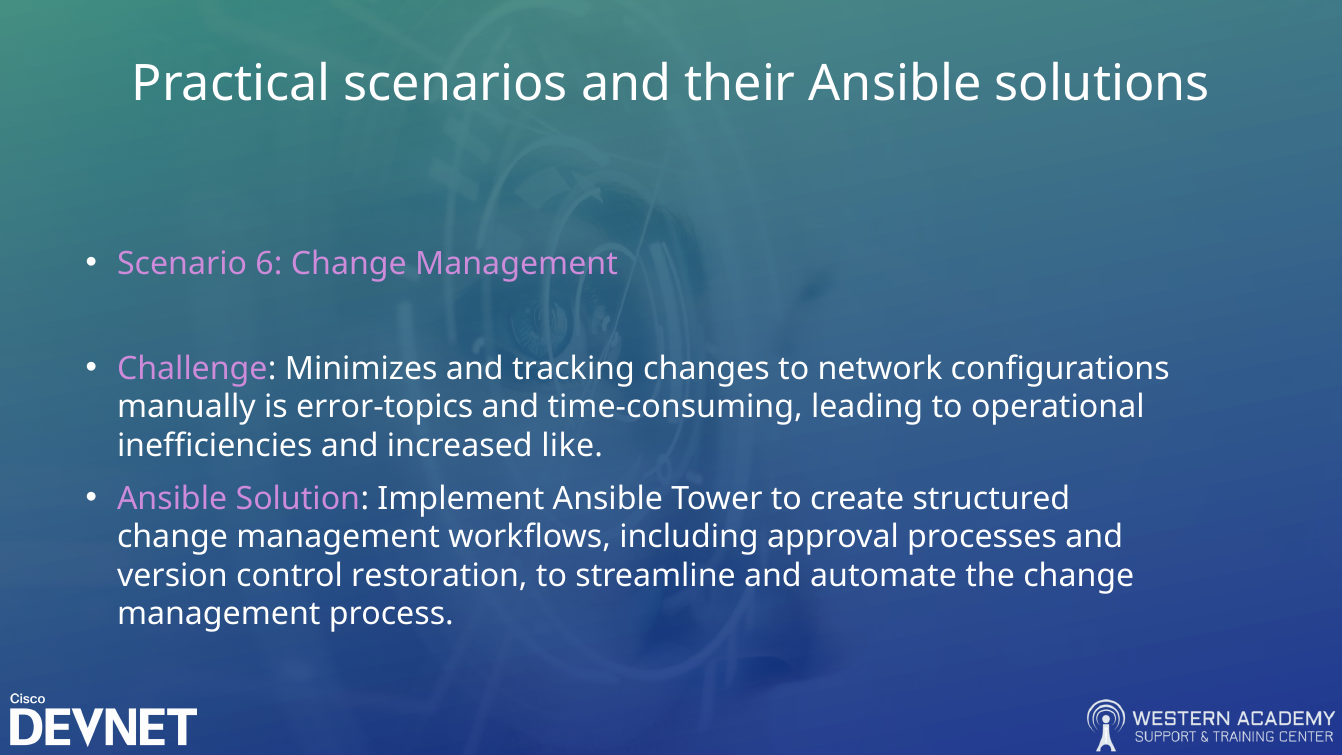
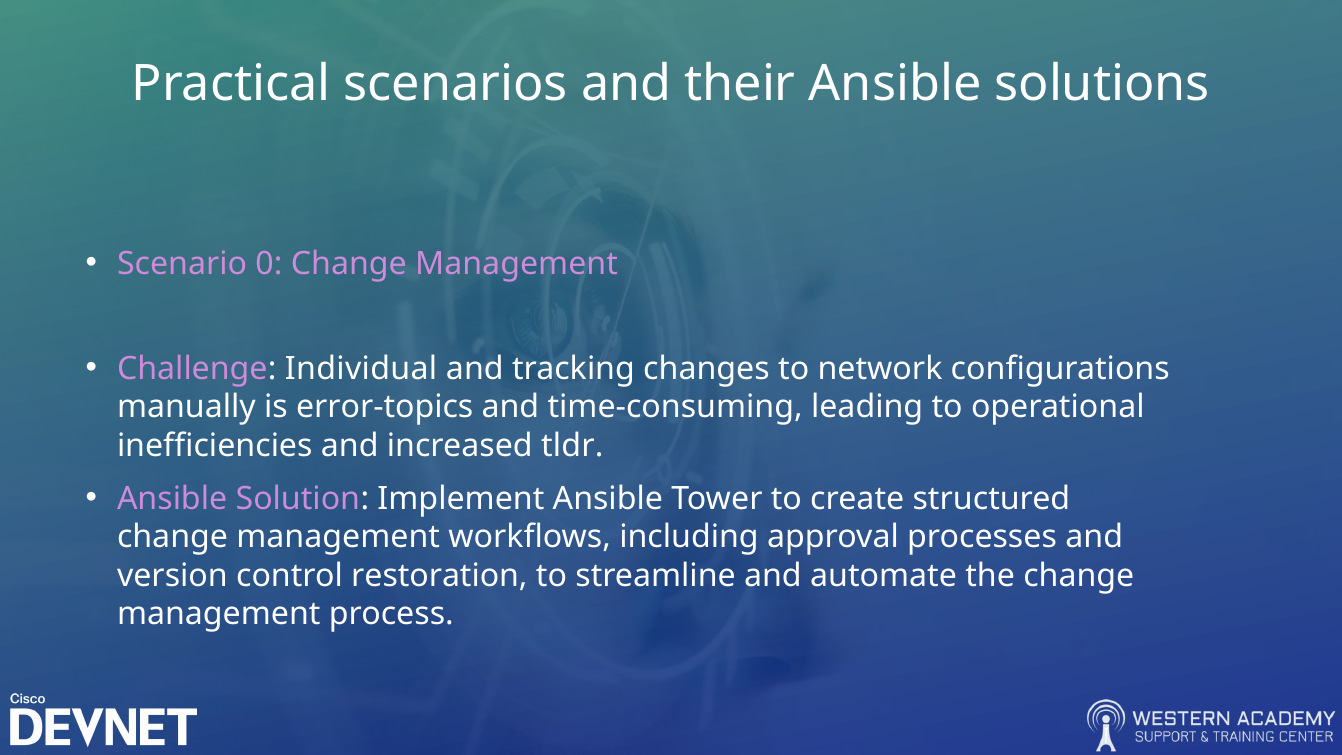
6: 6 -> 0 (269, 264)
Minimizes: Minimizes -> Individual (361, 369)
like: like -> tldr (572, 446)
